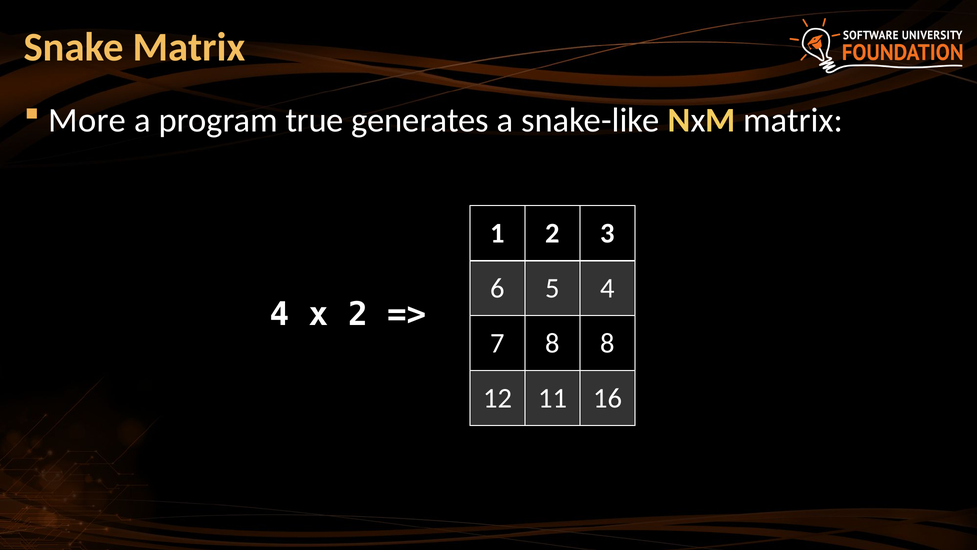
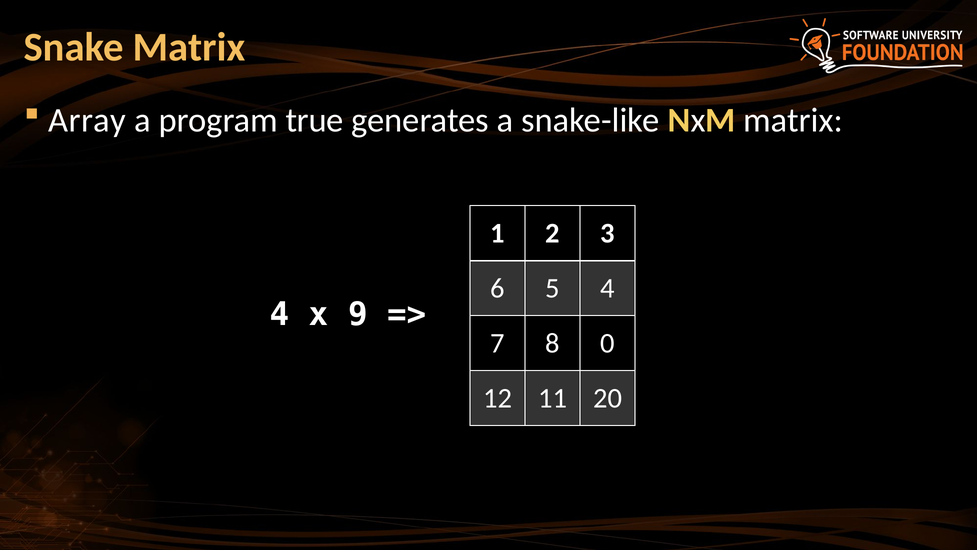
More: More -> Array (87, 120)
x 2: 2 -> 9 (358, 314)
8 8: 8 -> 0 (608, 343)
16: 16 -> 20 (608, 398)
